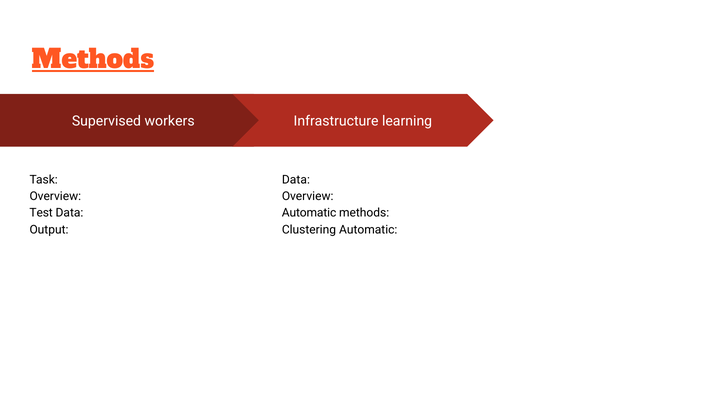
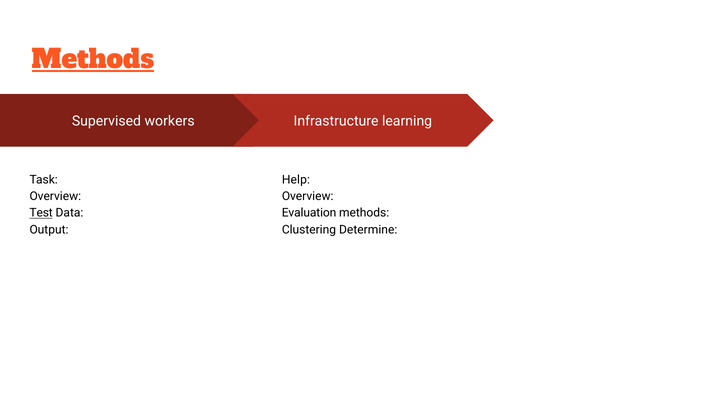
Data: Data -> Help (296, 180)
Test underline: none -> present (41, 213)
Automatic: Automatic -> Evaluation (309, 213)
Clustering Automatic: Automatic -> Determine (368, 230)
